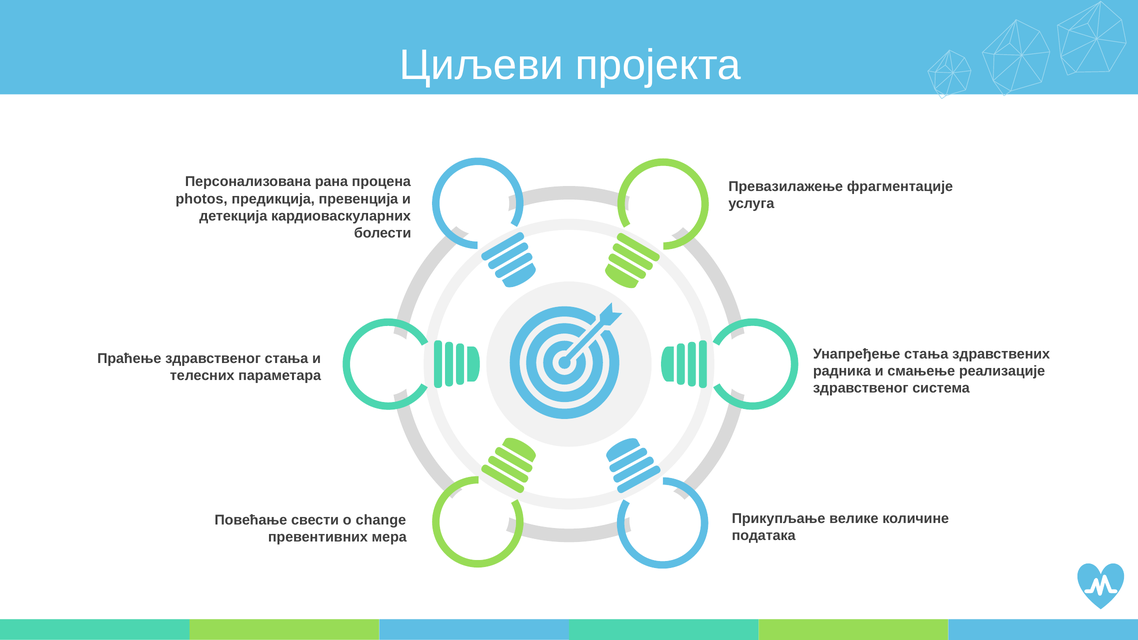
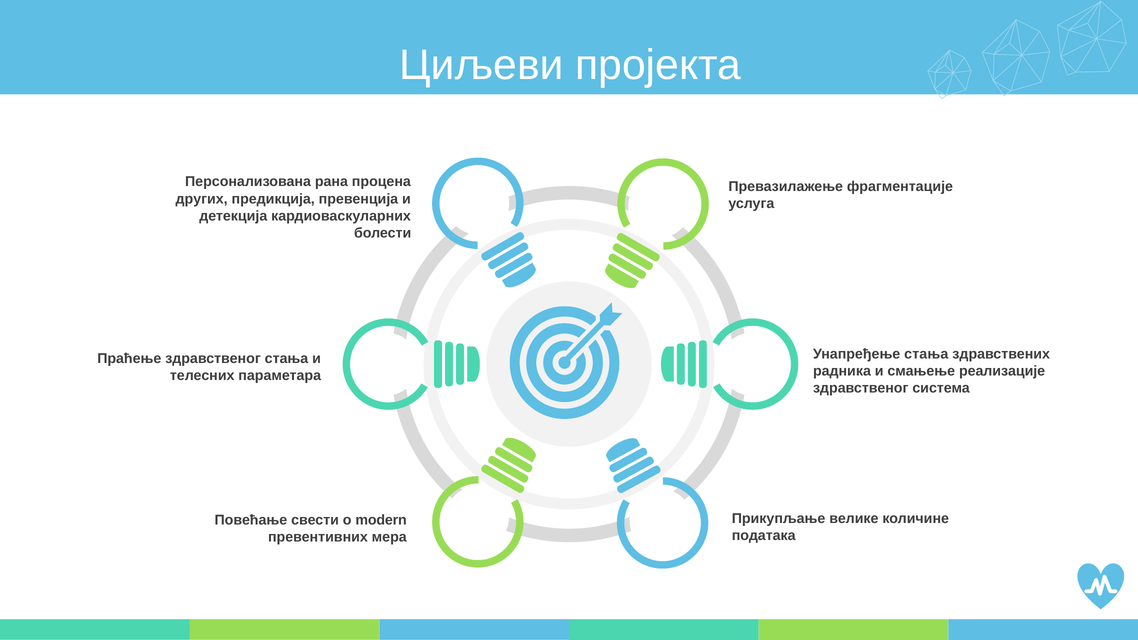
photos: photos -> других (202, 199)
change: change -> modern (381, 520)
